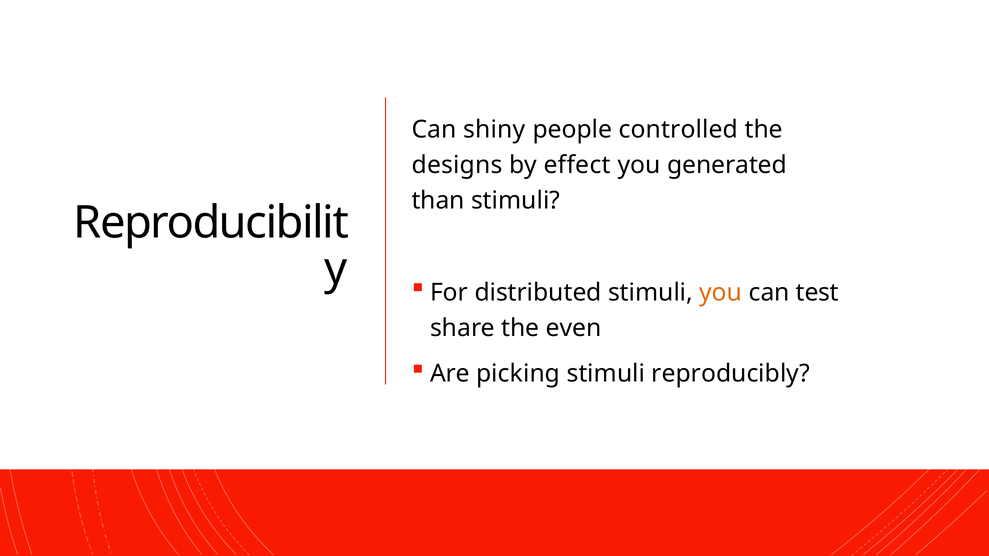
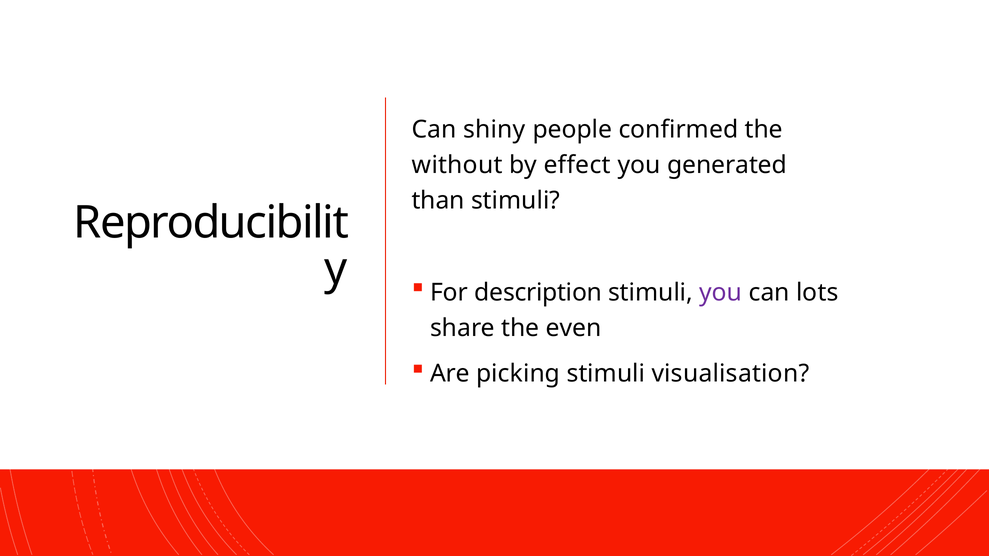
controlled: controlled -> confirmed (678, 129)
designs: designs -> without (457, 165)
distributed: distributed -> description (538, 293)
you colour: orange -> purple (721, 293)
test: test -> lots (817, 293)
reproducibly: reproducibly -> visualisation (731, 374)
